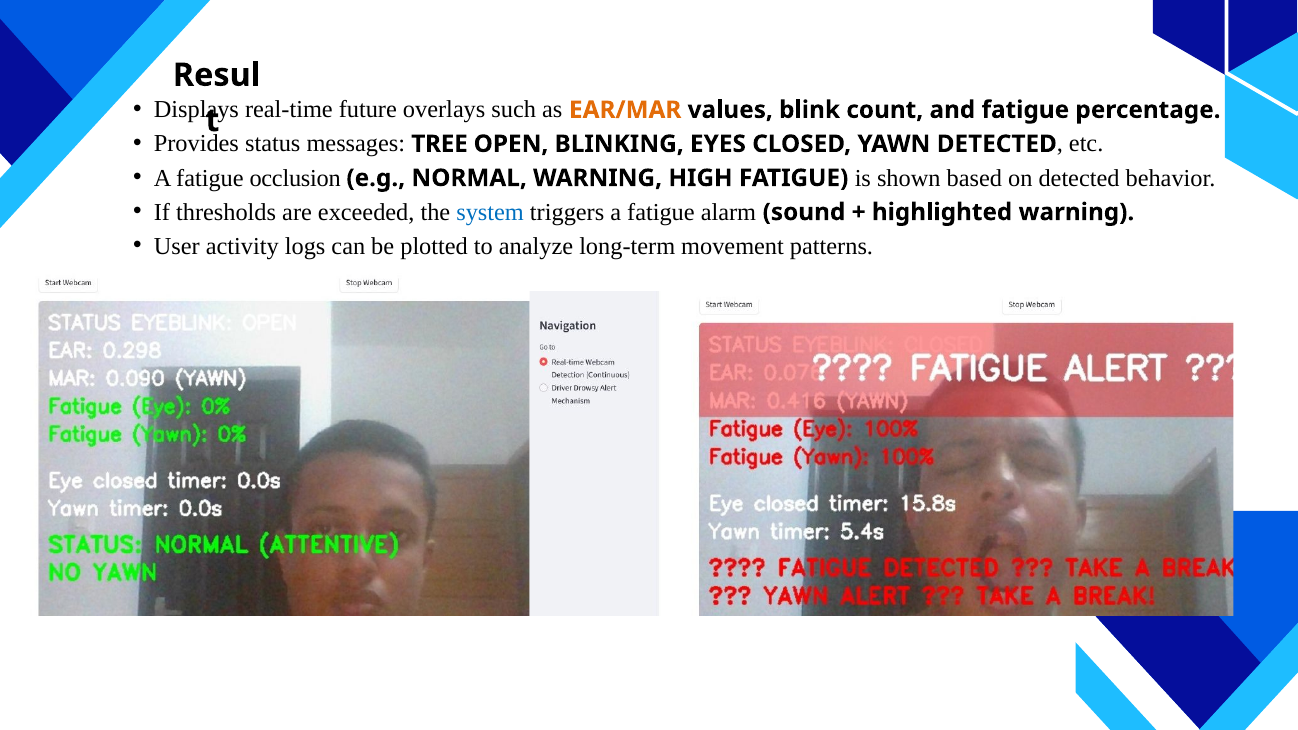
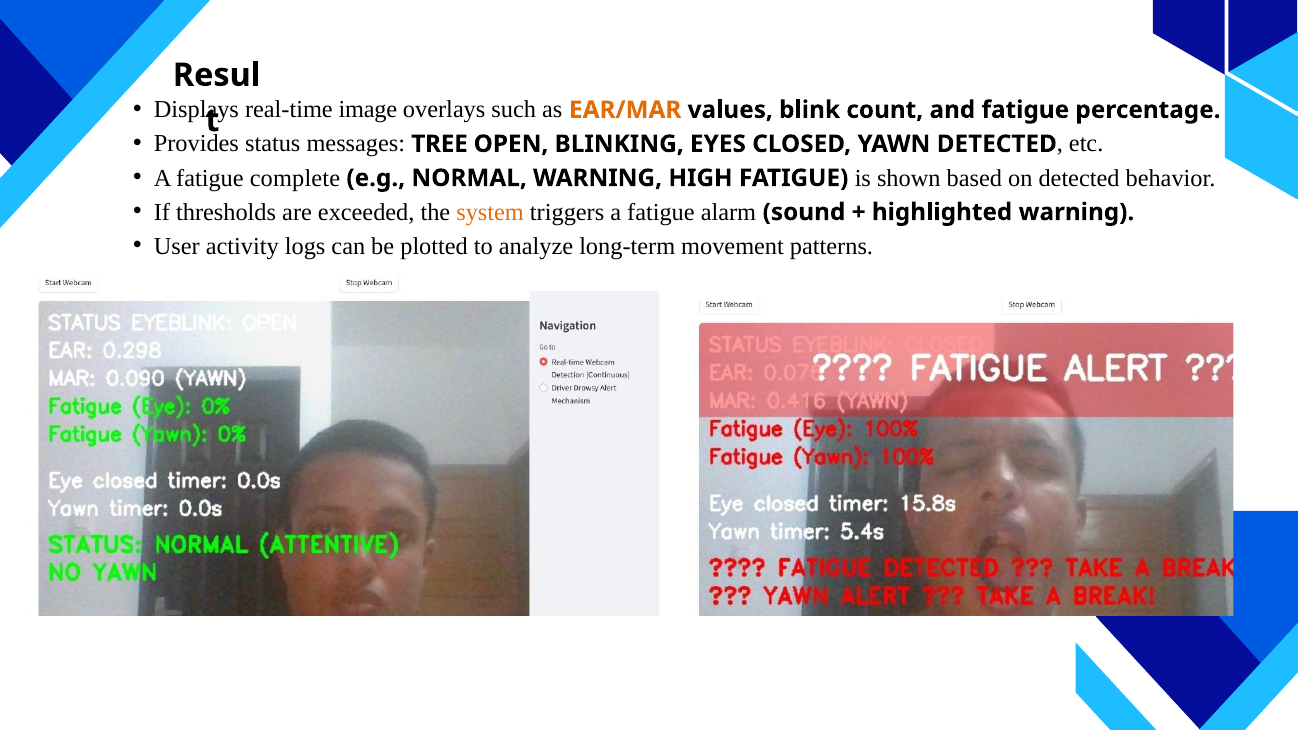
future: future -> image (368, 110)
occlusion: occlusion -> complete (295, 178)
system colour: blue -> orange (490, 212)
